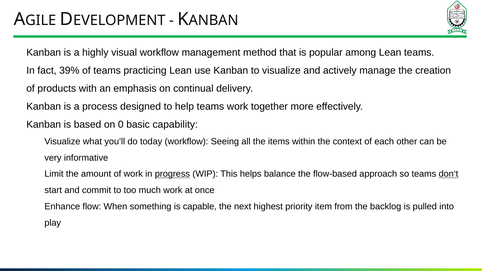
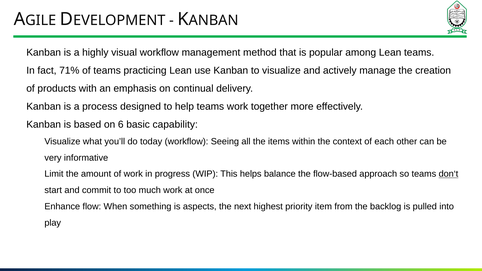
39%: 39% -> 71% (69, 71)
0: 0 -> 6 (121, 125)
progress underline: present -> none (172, 174)
capable: capable -> aspects (200, 207)
